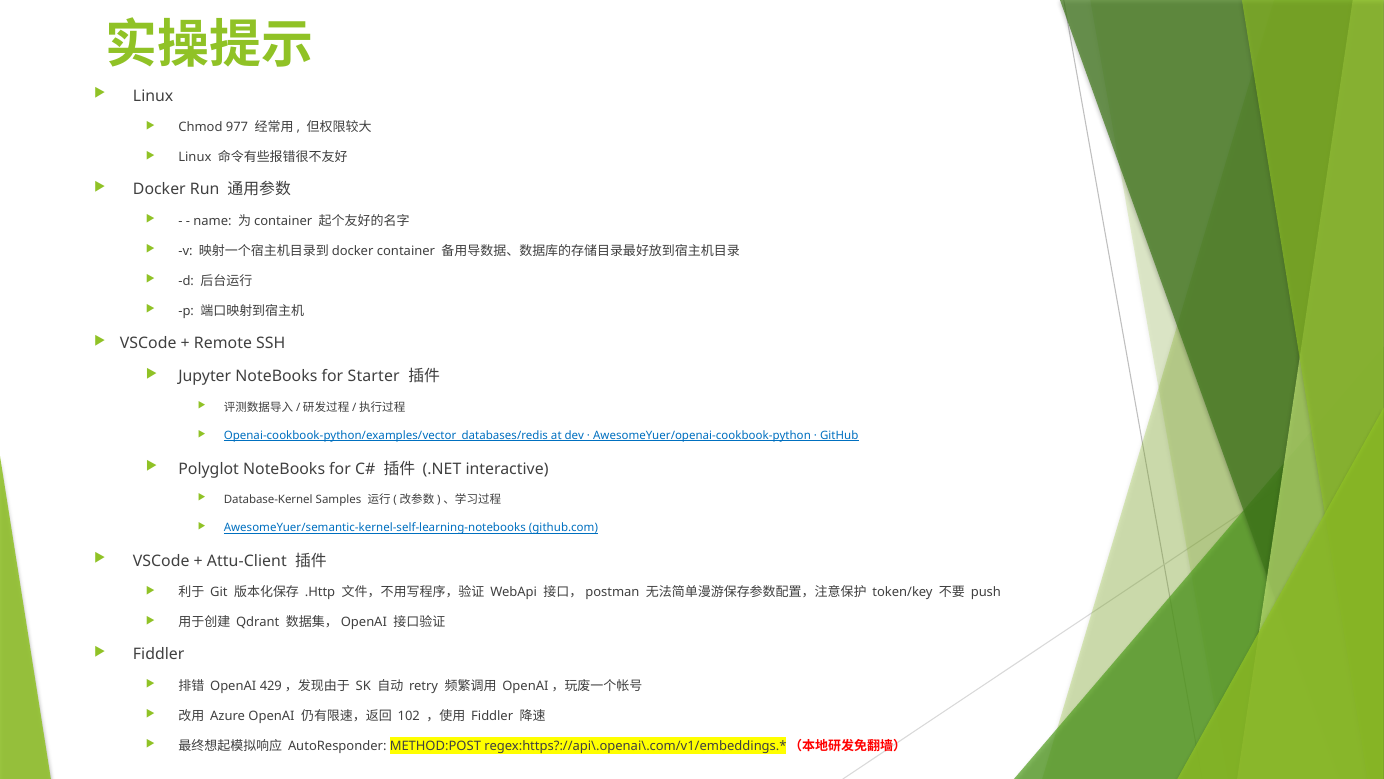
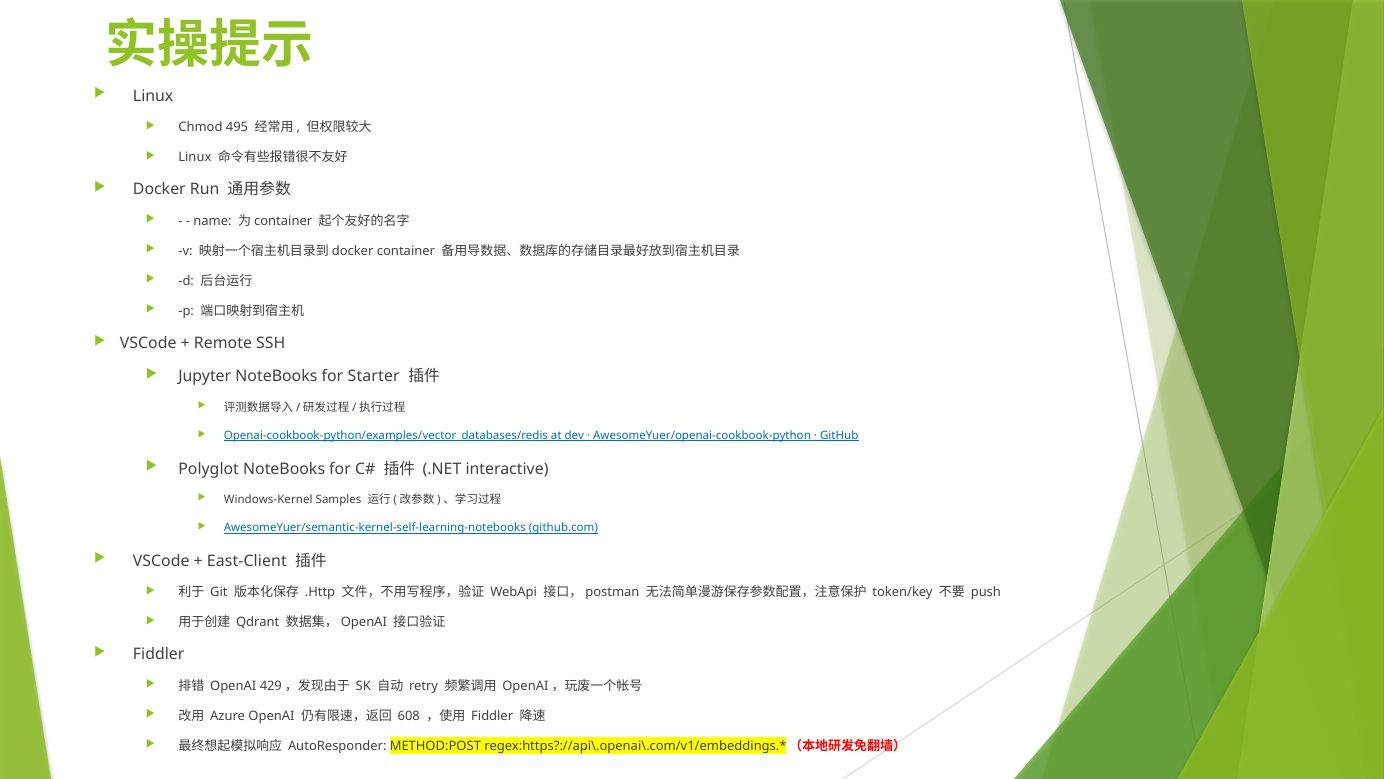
977: 977 -> 495 (237, 127)
Database-Kernel: Database-Kernel -> Windows-Kernel (268, 499)
Attu-Client: Attu-Client -> East-Client (247, 561)
102: 102 -> 608 (409, 716)
